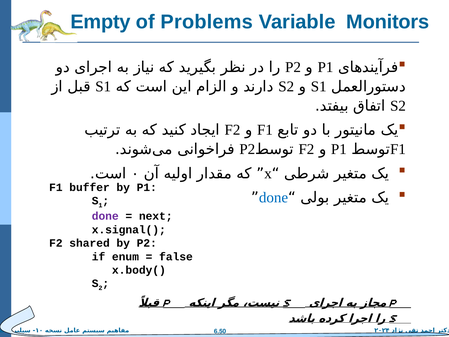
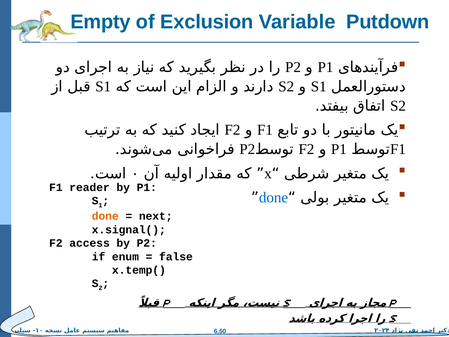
Problems: Problems -> Exclusion (207, 22)
Monitors: Monitors -> Putdown (388, 22)
buffer: buffer -> reader (90, 187)
done colour: purple -> orange (105, 216)
shared: shared -> access (90, 243)
x.body(: x.body( -> x.temp( (139, 270)
